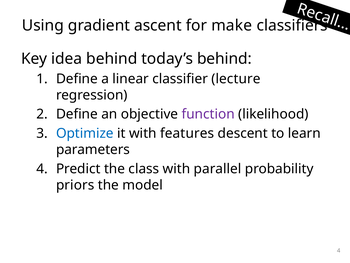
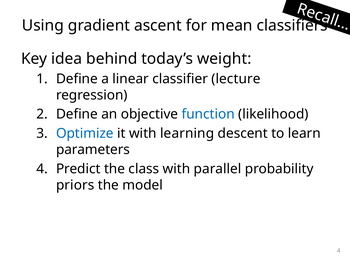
make: make -> mean (232, 25)
today’s behind: behind -> weight (224, 59)
function colour: purple -> blue (208, 114)
features: features -> learning (187, 133)
